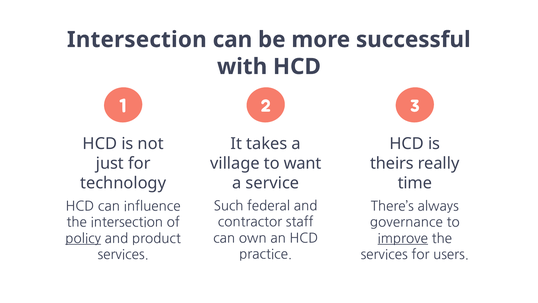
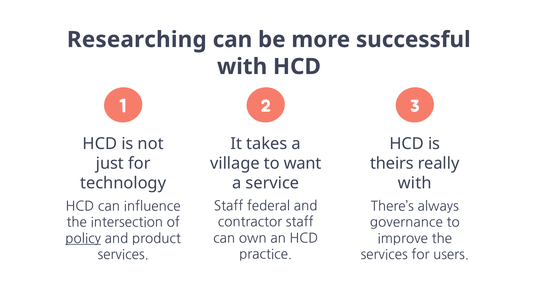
Intersection: Intersection -> Researching (137, 40)
time: time -> with (415, 183)
Such: Such -> Staff (229, 206)
improve underline: present -> none (403, 238)
